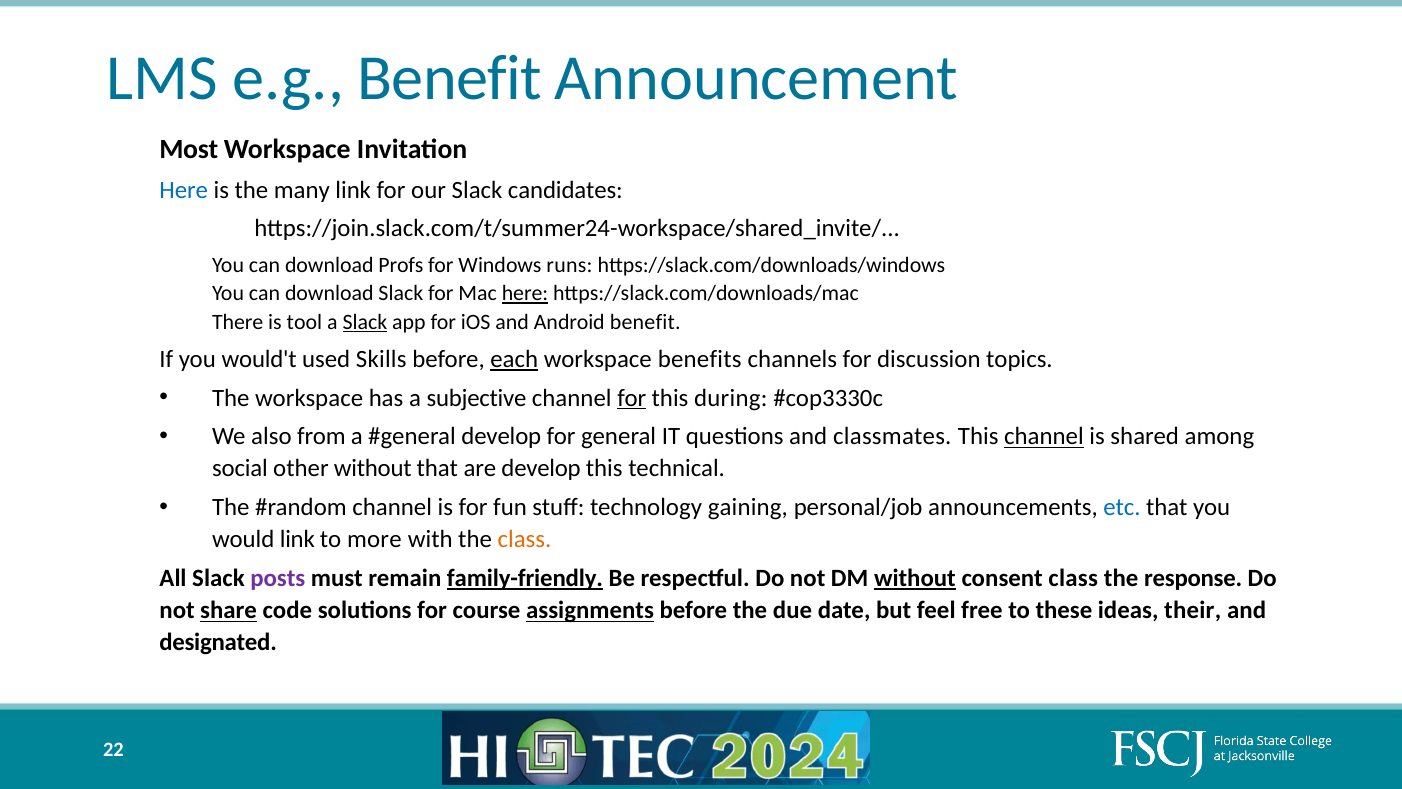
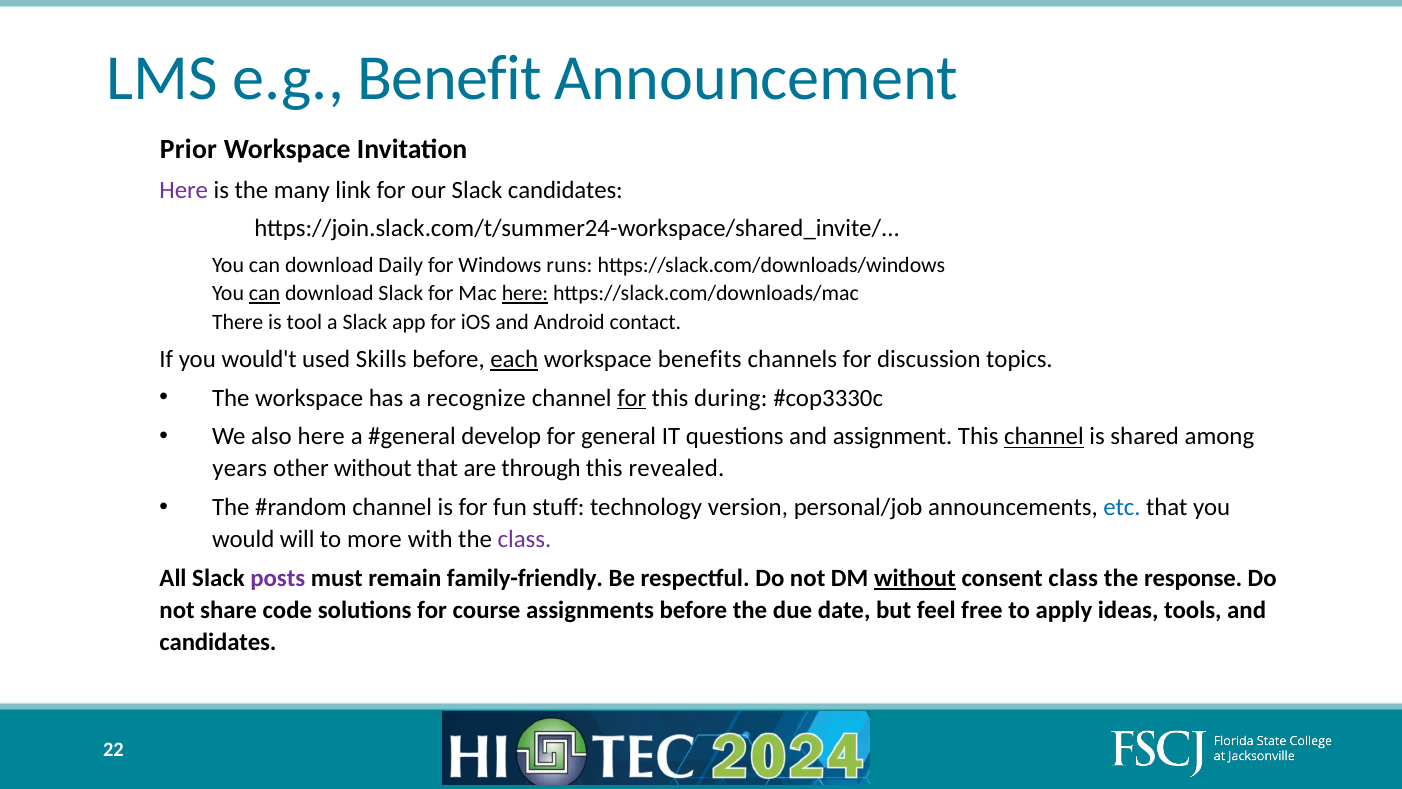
Most: Most -> Prior (188, 150)
Here colour: blue -> purple (184, 190)
Profs: Profs -> Daily (401, 265)
can underline: none -> present (265, 293)
Slack underline: present -> none (365, 322)
Android benefit: benefit -> contact (645, 322)
subjective: subjective -> recognize (476, 398)
also from: from -> here (321, 436)
classmates: classmates -> assignment (893, 436)
social: social -> years (240, 469)
are develop: develop -> through (541, 469)
technical: technical -> revealed (676, 469)
gaining: gaining -> version (748, 507)
would link: link -> will (297, 539)
class colour: orange -> purple (525, 539)
family-friendly underline: present -> none (525, 578)
share underline: present -> none (229, 610)
assignments underline: present -> none (590, 610)
these: these -> apply (1064, 610)
their: their -> tools (1193, 610)
designated: designated -> candidates (218, 642)
